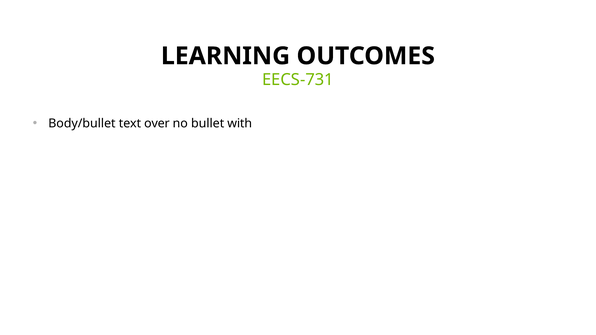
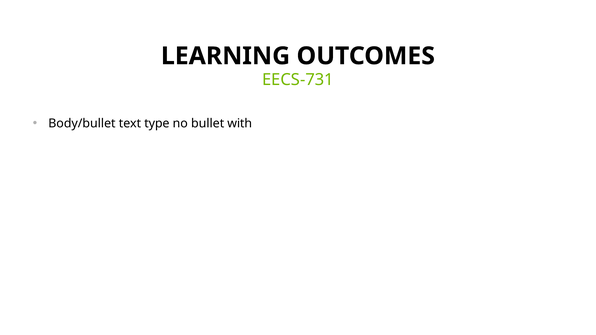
over: over -> type (157, 123)
